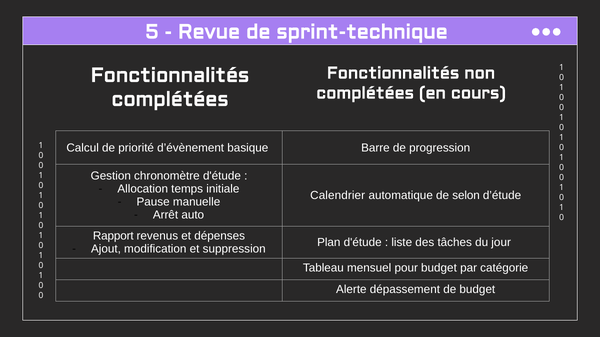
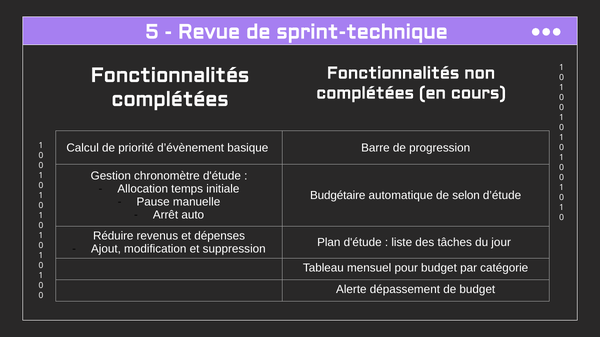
Calendrier: Calendrier -> Budgétaire (338, 196)
Rapport: Rapport -> Réduire (113, 236)
